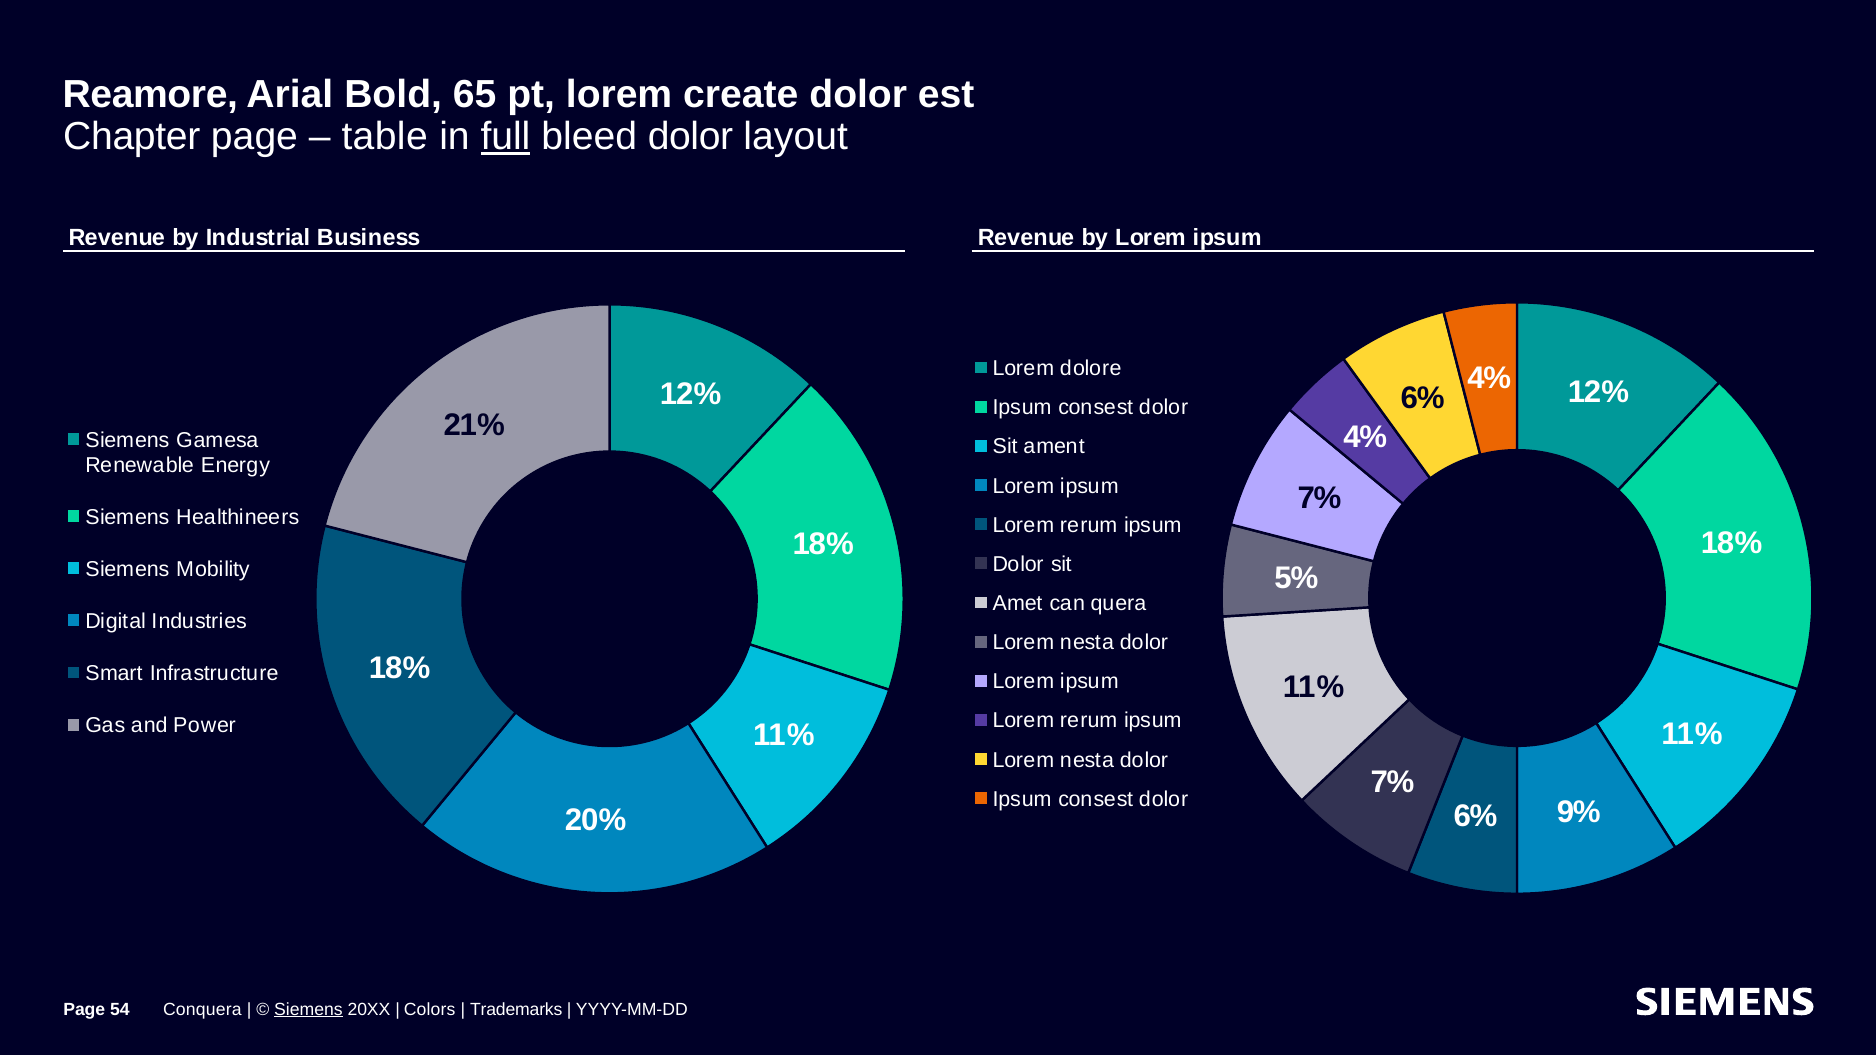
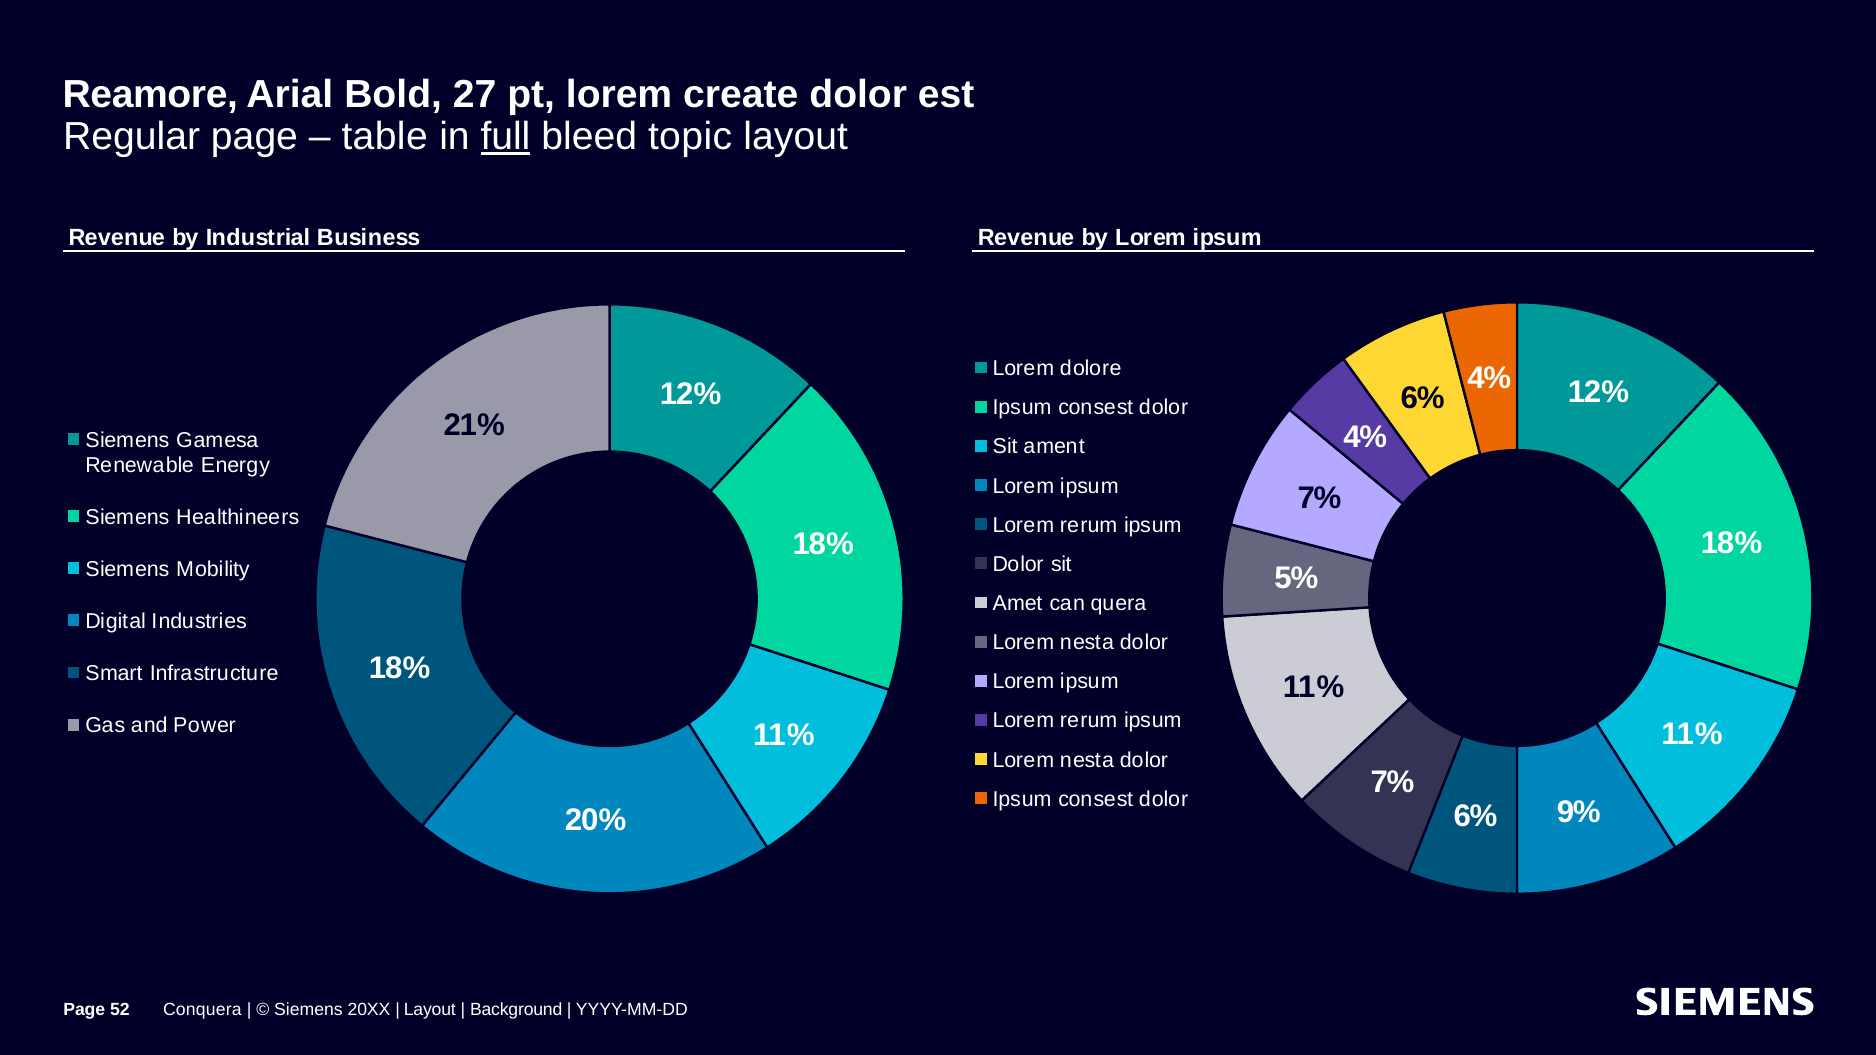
65: 65 -> 27 (475, 95)
Chapter: Chapter -> Regular (132, 137)
bleed dolor: dolor -> topic (690, 137)
54: 54 -> 52 (120, 1010)
Siemens underline: present -> none (308, 1010)
Colors: Colors -> Layout (430, 1010)
Trademarks: Trademarks -> Background (516, 1010)
